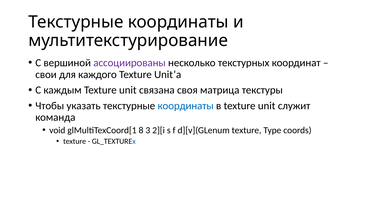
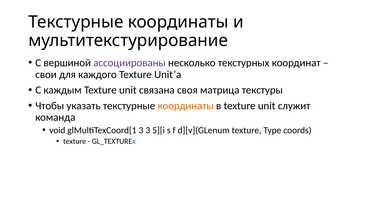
координаты colour: blue -> orange (186, 106)
glMultiTexCoord[1 8: 8 -> 3 (141, 130)
2][i: 2][i -> 5][i (159, 130)
